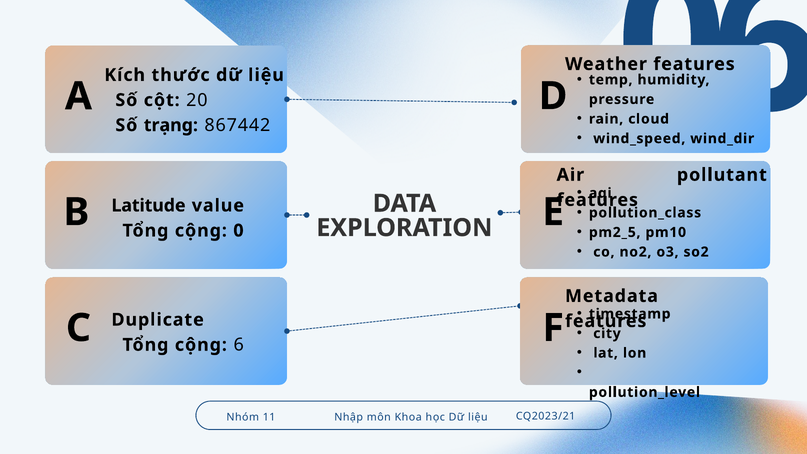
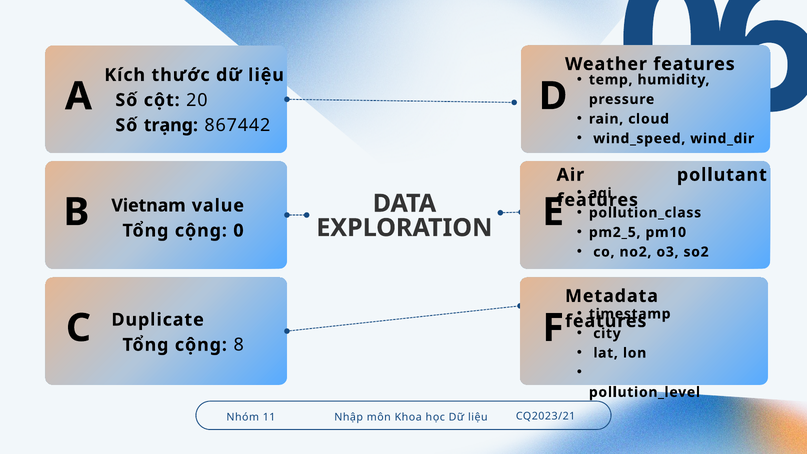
Latitude: Latitude -> Vietnam (149, 206)
6: 6 -> 8 (239, 345)
